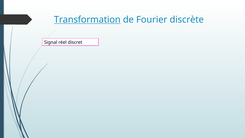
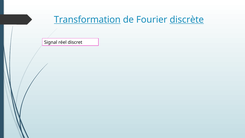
discrète underline: none -> present (187, 20)
